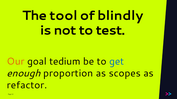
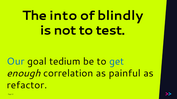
tool: tool -> into (63, 16)
Our colour: orange -> blue (16, 62)
proportion: proportion -> correlation (68, 74)
scopes: scopes -> painful (125, 74)
